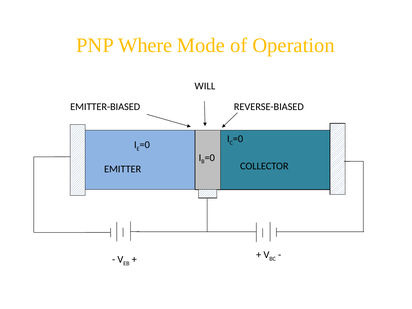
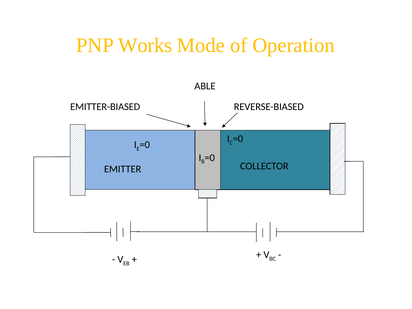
Where: Where -> Works (145, 45)
WILL: WILL -> ABLE (205, 86)
